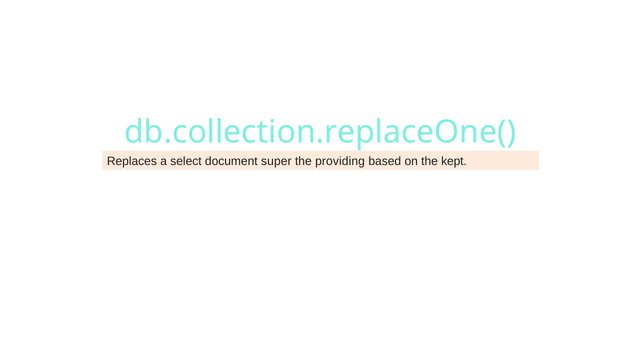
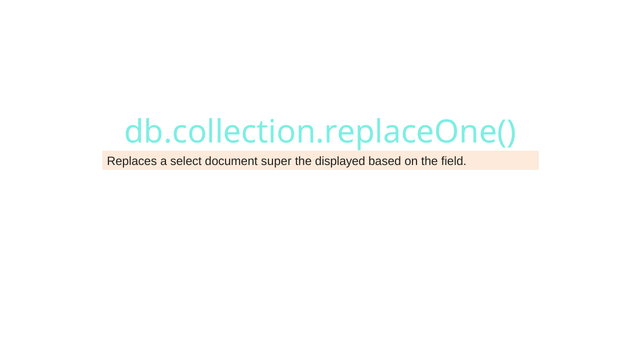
providing: providing -> displayed (340, 161)
kept: kept -> field (454, 161)
